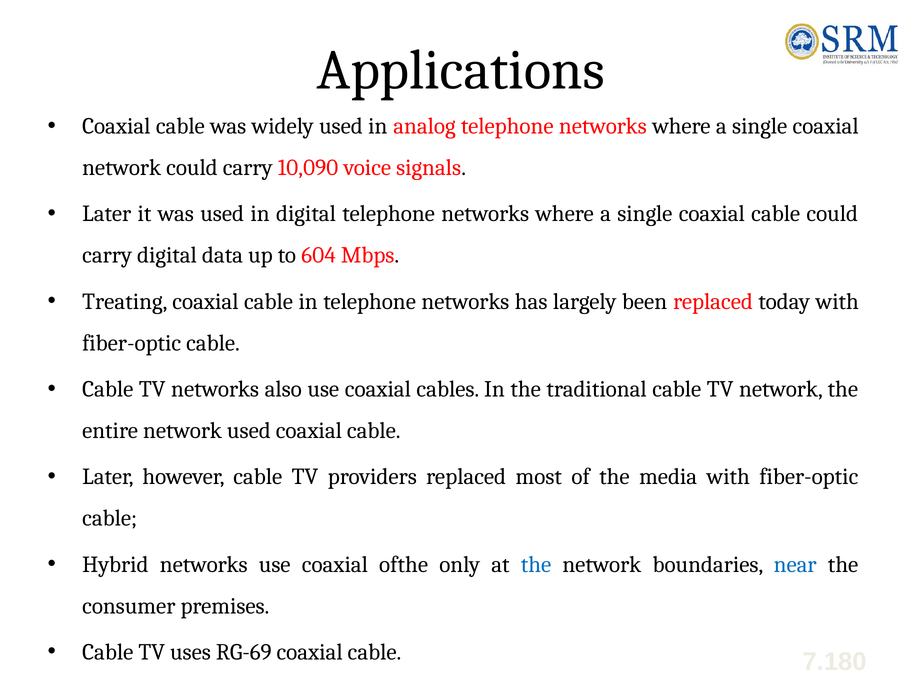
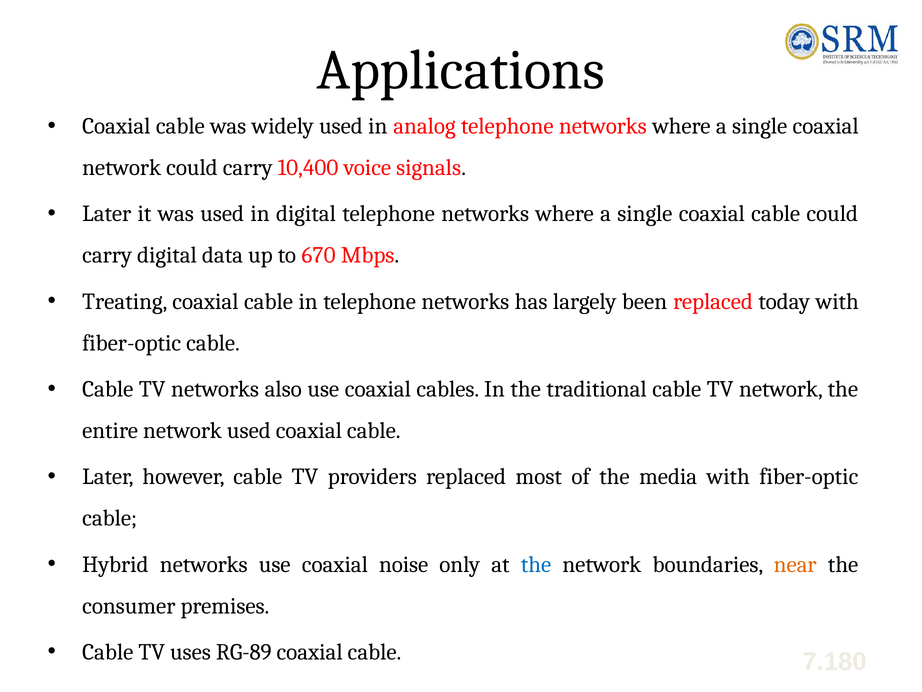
10,090: 10,090 -> 10,400 (308, 168)
604: 604 -> 670 (319, 255)
ofthe: ofthe -> noise (404, 564)
near colour: blue -> orange (795, 564)
RG-69: RG-69 -> RG-89 (244, 652)
